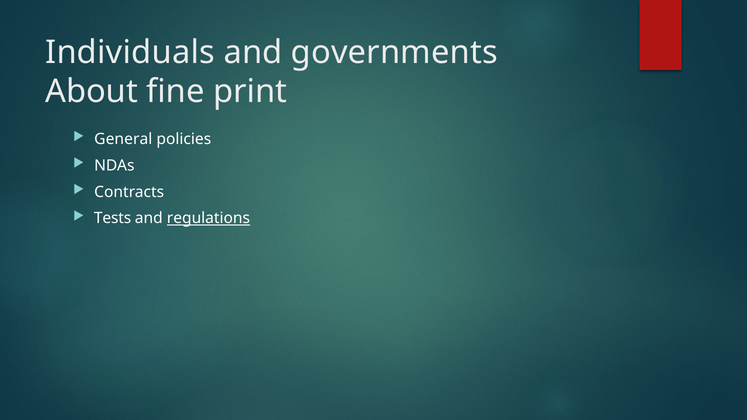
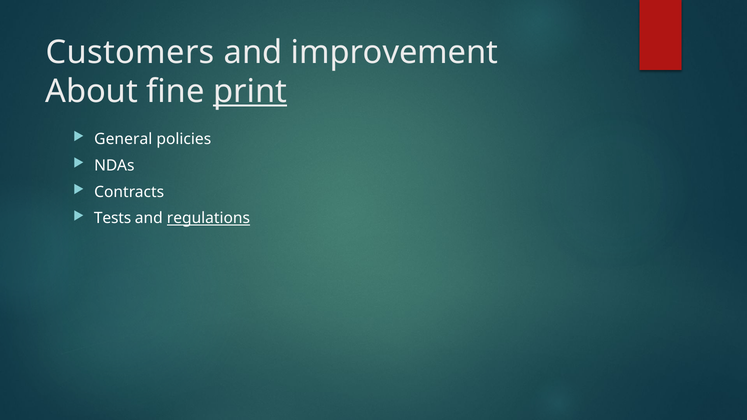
Individuals: Individuals -> Customers (130, 52)
governments: governments -> improvement (394, 52)
print underline: none -> present (250, 92)
